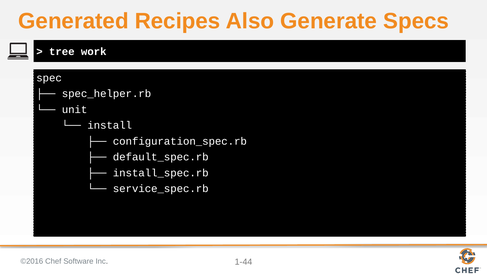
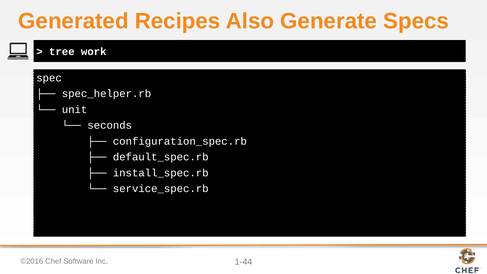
install: install -> seconds (110, 125)
